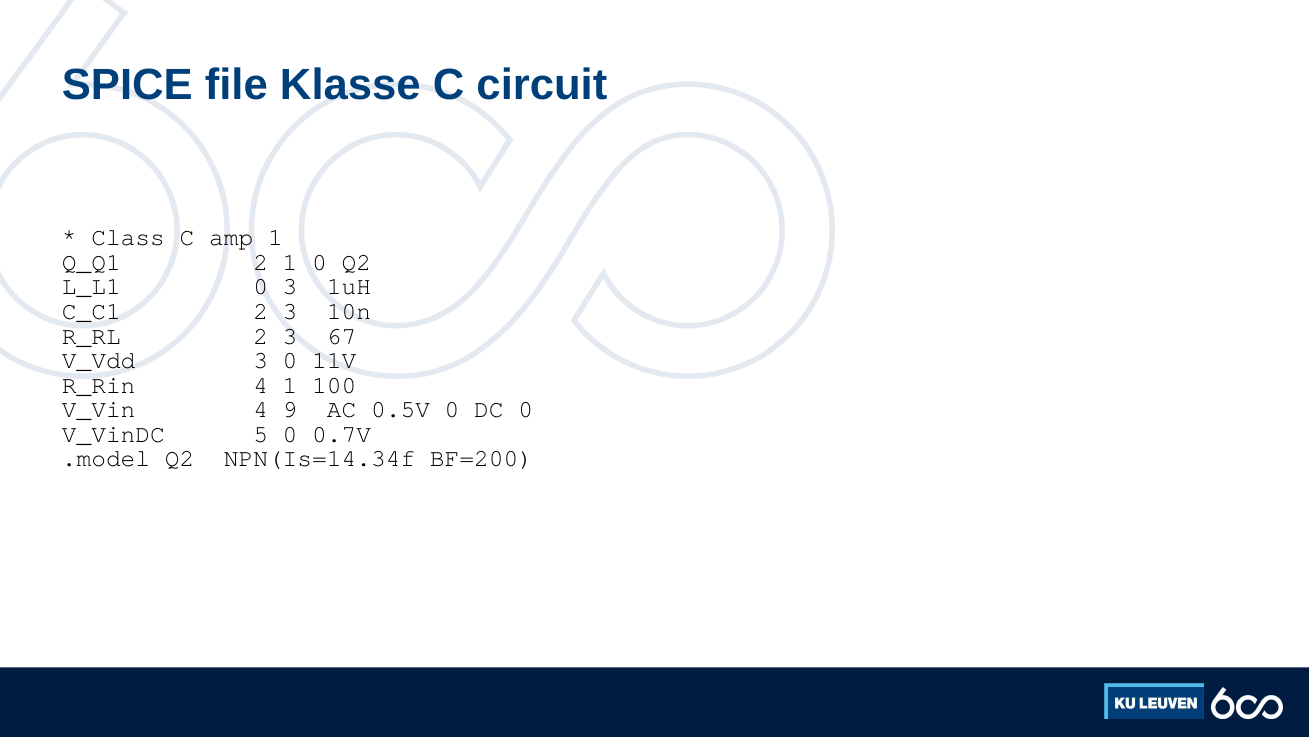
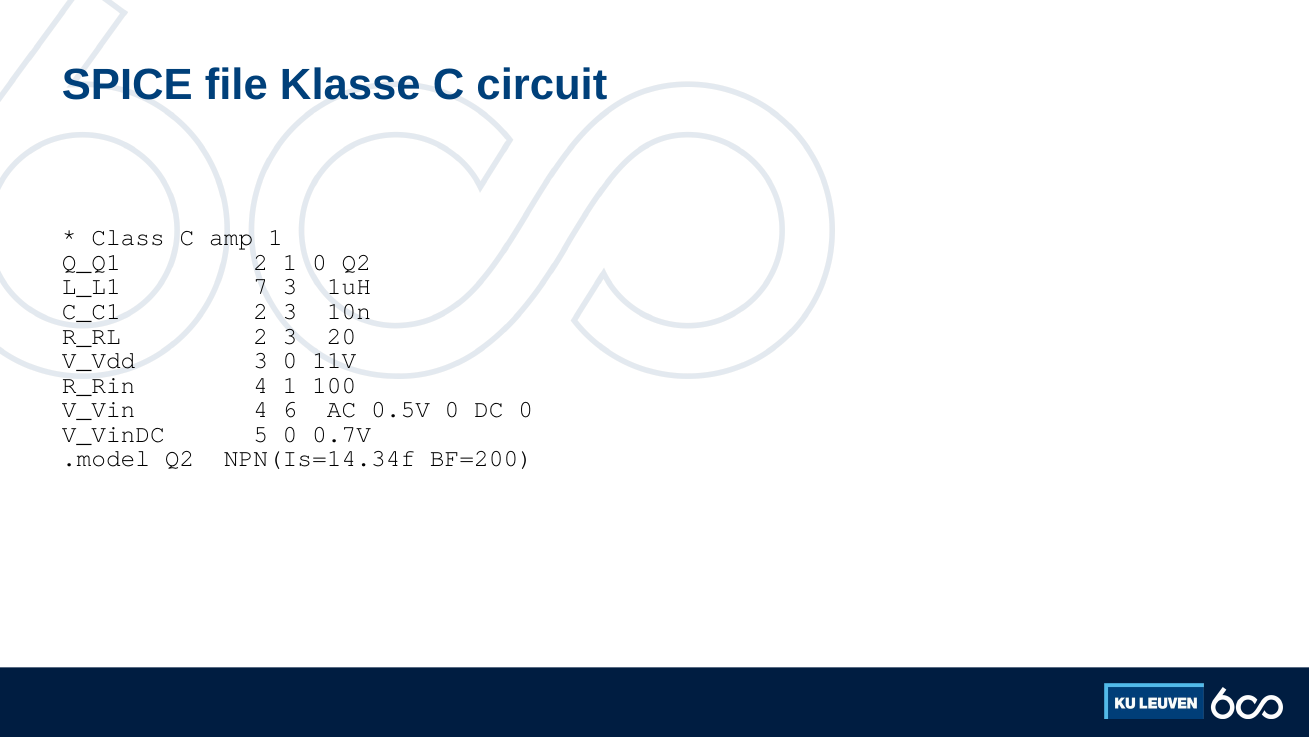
L_L1 0: 0 -> 7 (261, 287)
67: 67 -> 20 (342, 336)
9: 9 -> 6 (290, 409)
